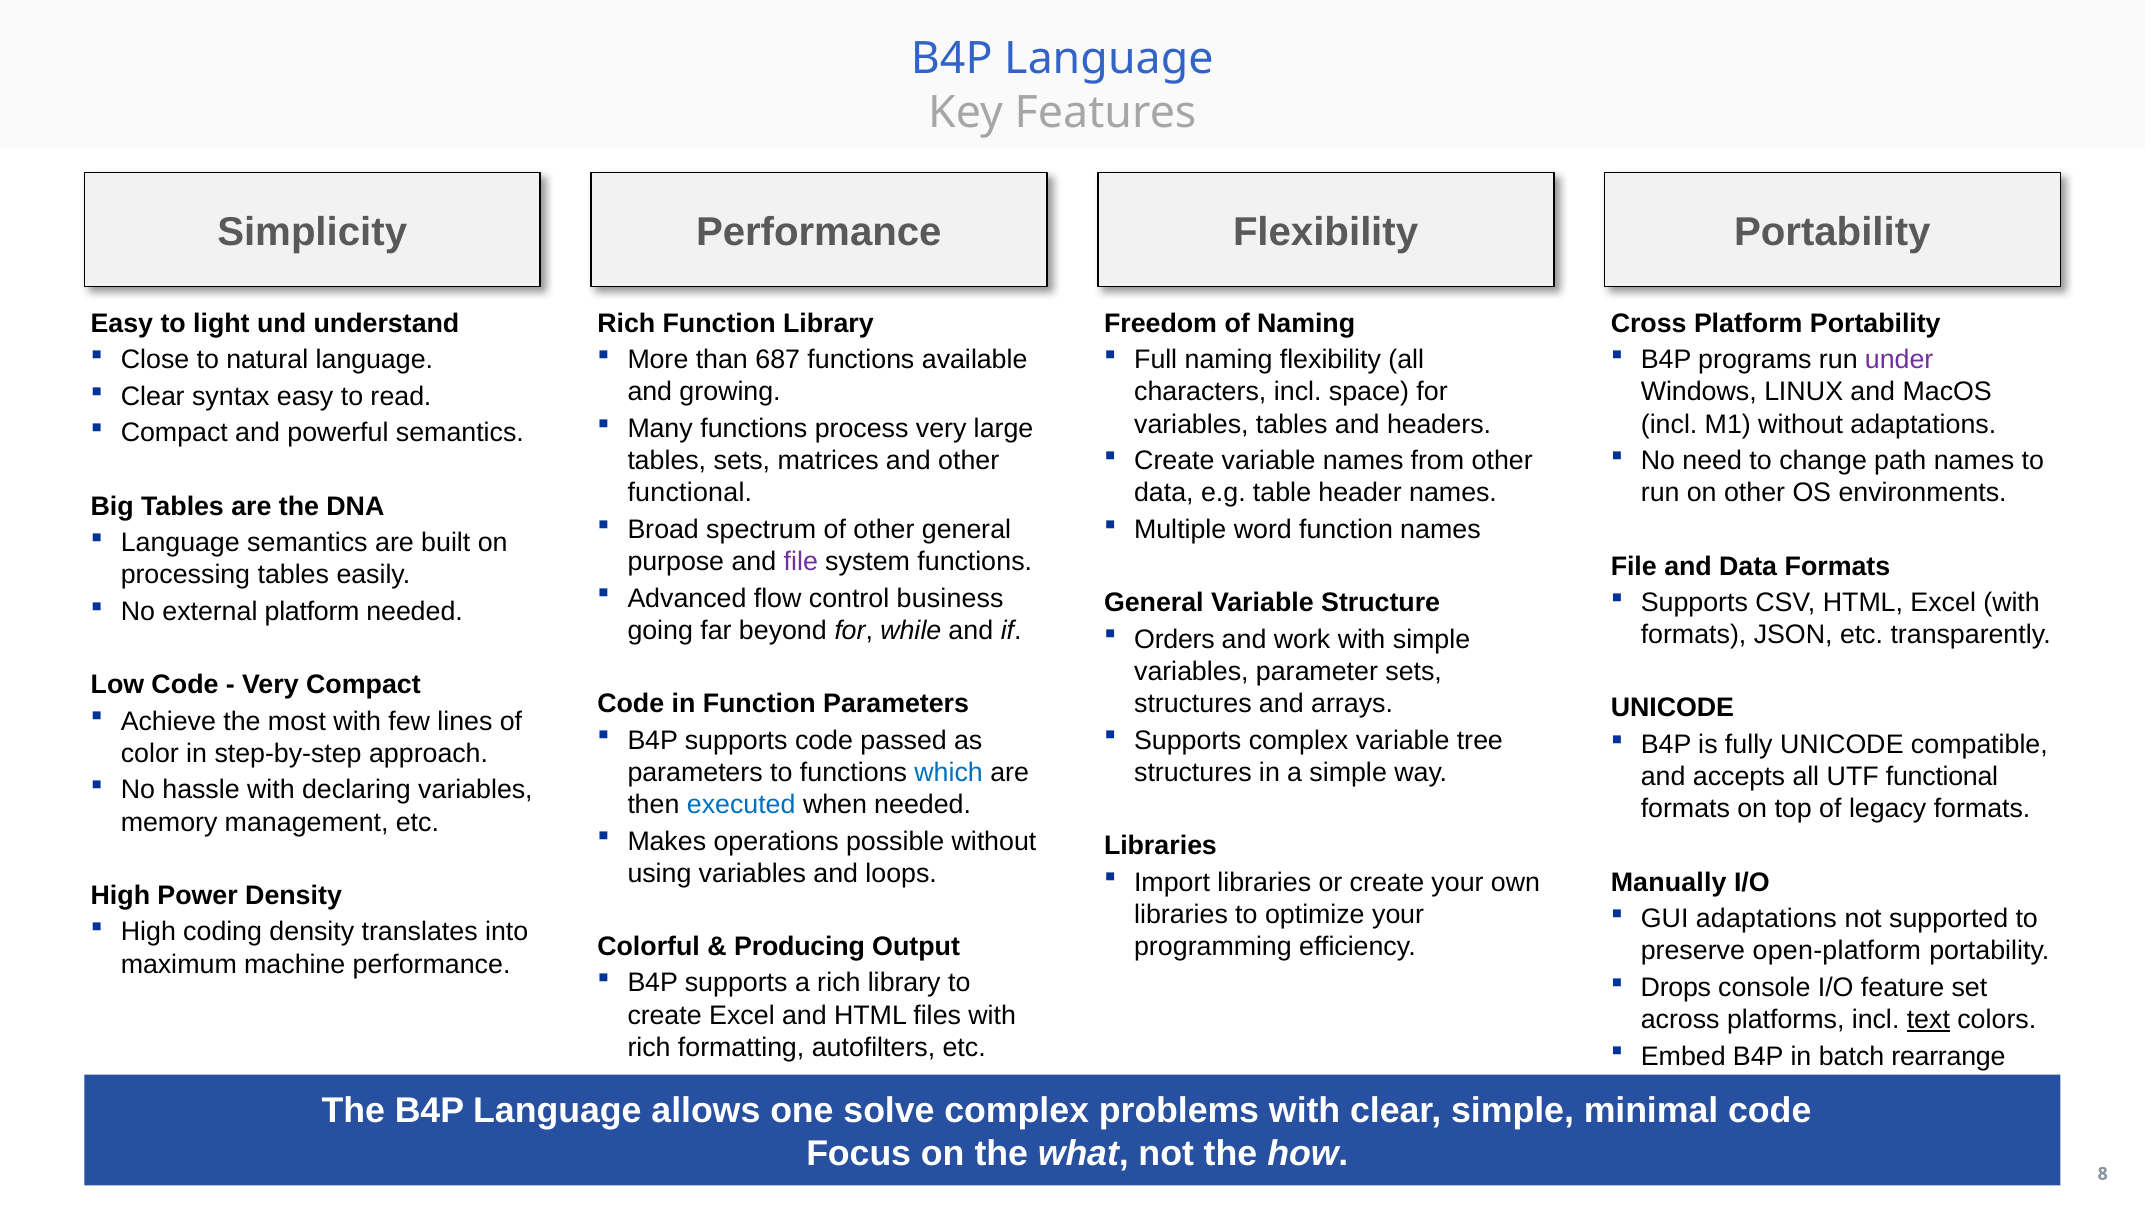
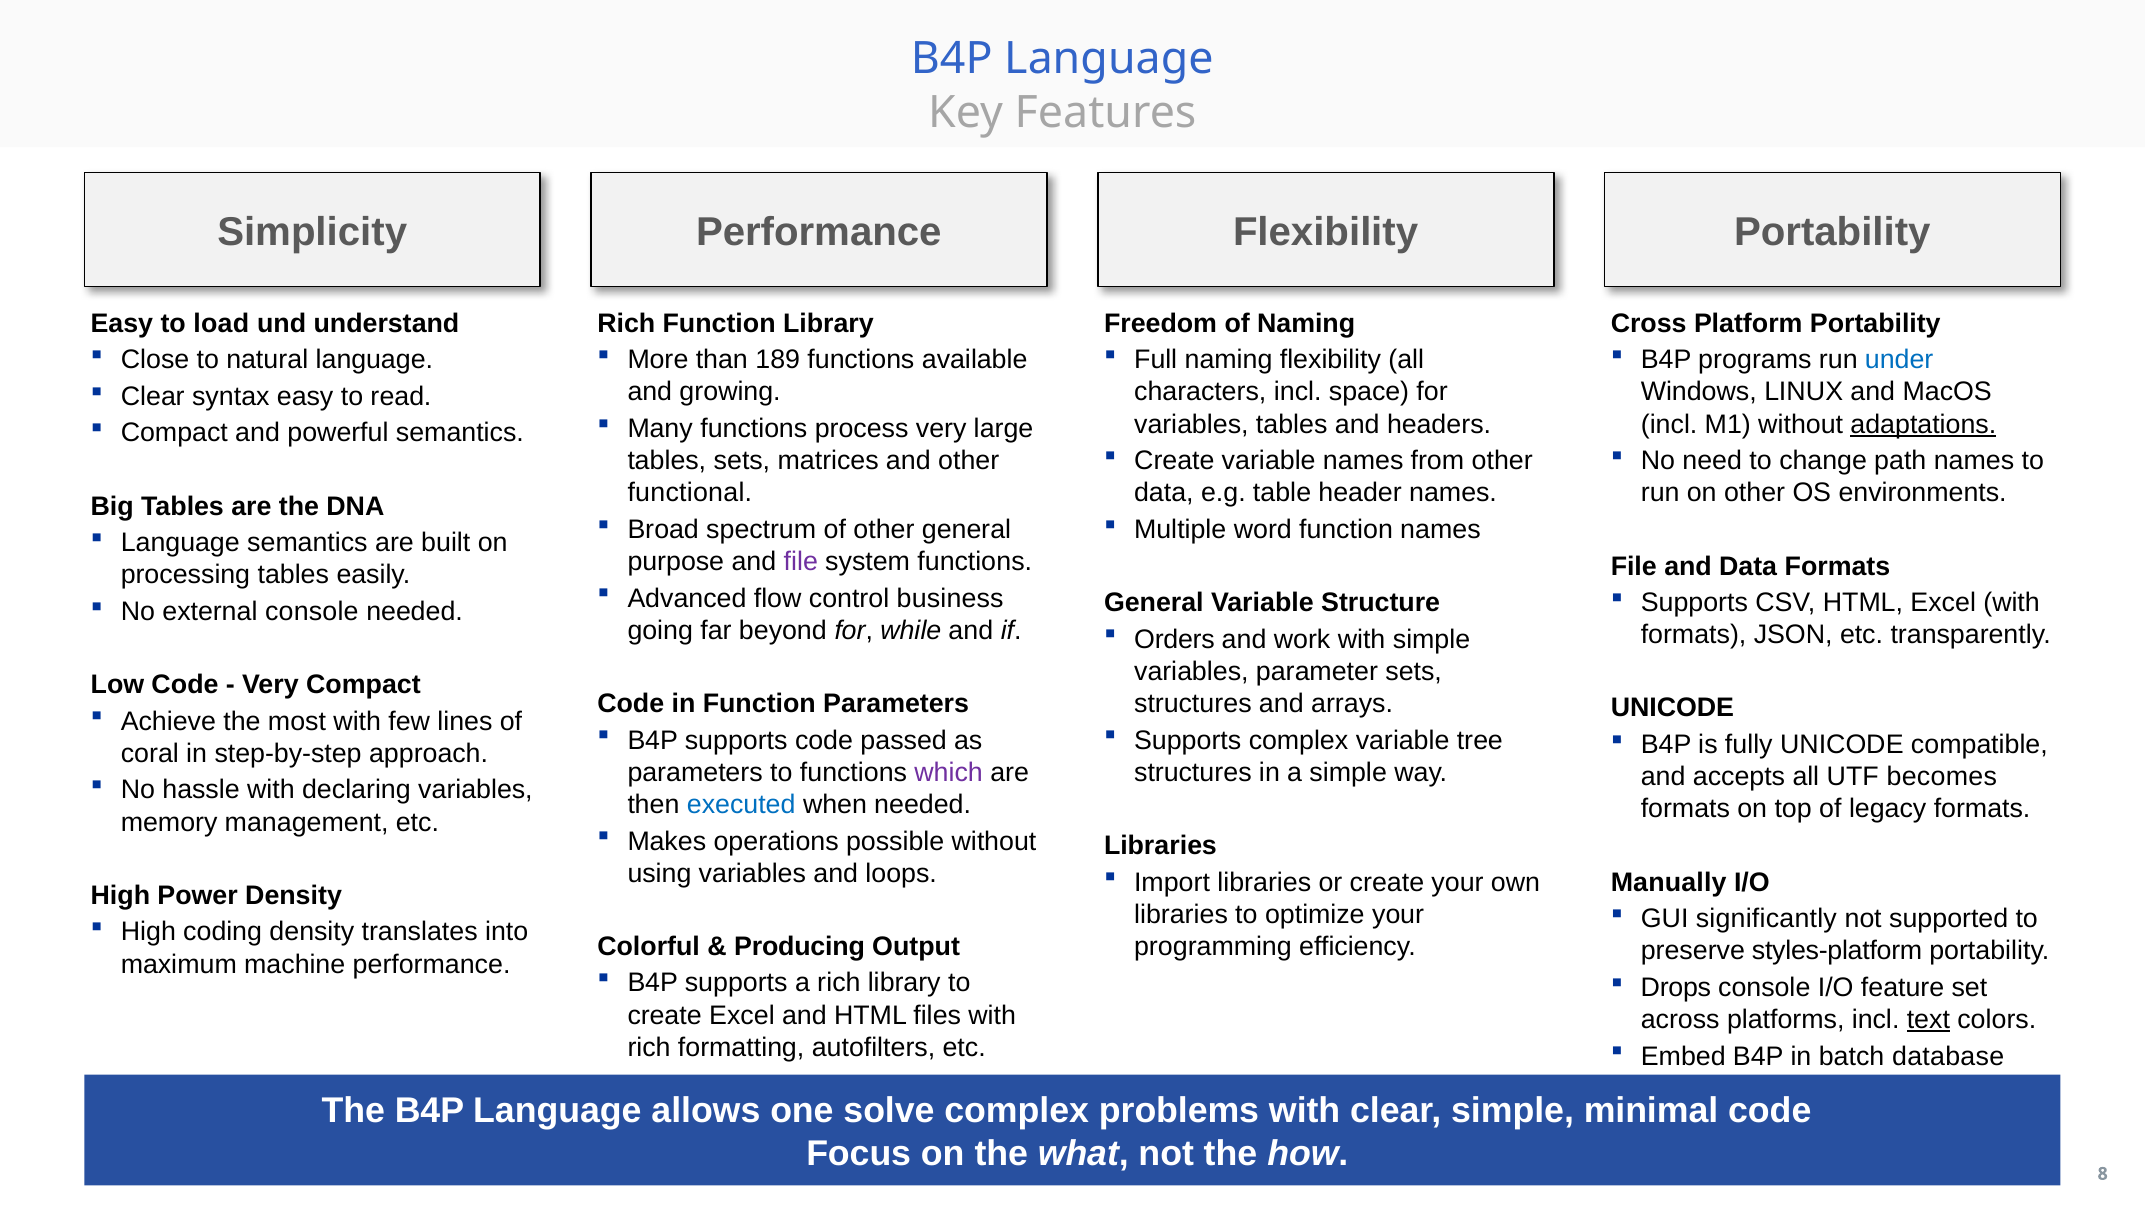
light: light -> load (221, 323)
687: 687 -> 189 (778, 360)
under colour: purple -> blue (1899, 360)
adaptations underline: none -> present (1923, 424)
external platform: platform -> console (312, 612)
color: color -> coral (150, 754)
which colour: blue -> purple (949, 773)
UTF functional: functional -> becomes (1942, 777)
GUI adaptations: adaptations -> significantly (1766, 919)
open-platform: open-platform -> styles-platform (1837, 951)
rearrange: rearrange -> database (1948, 1057)
